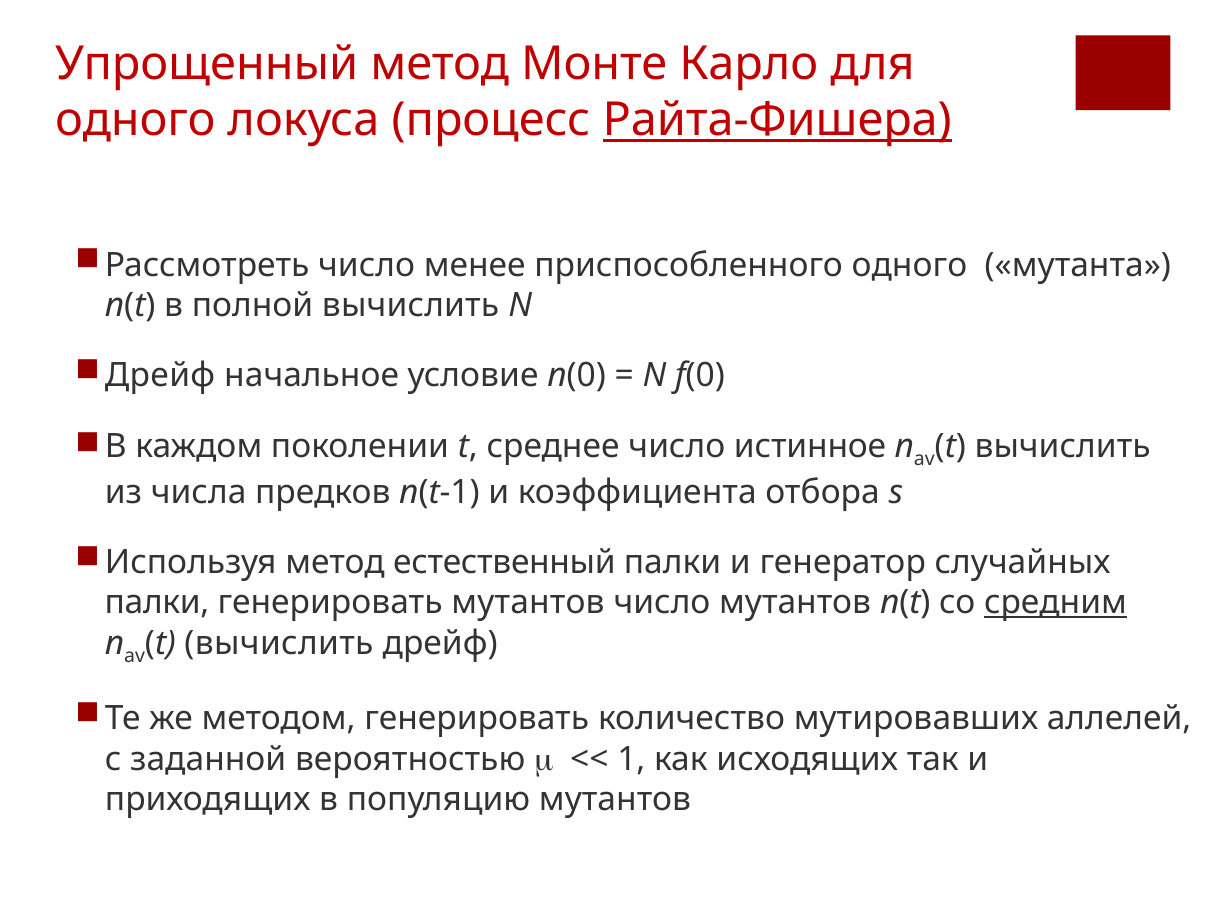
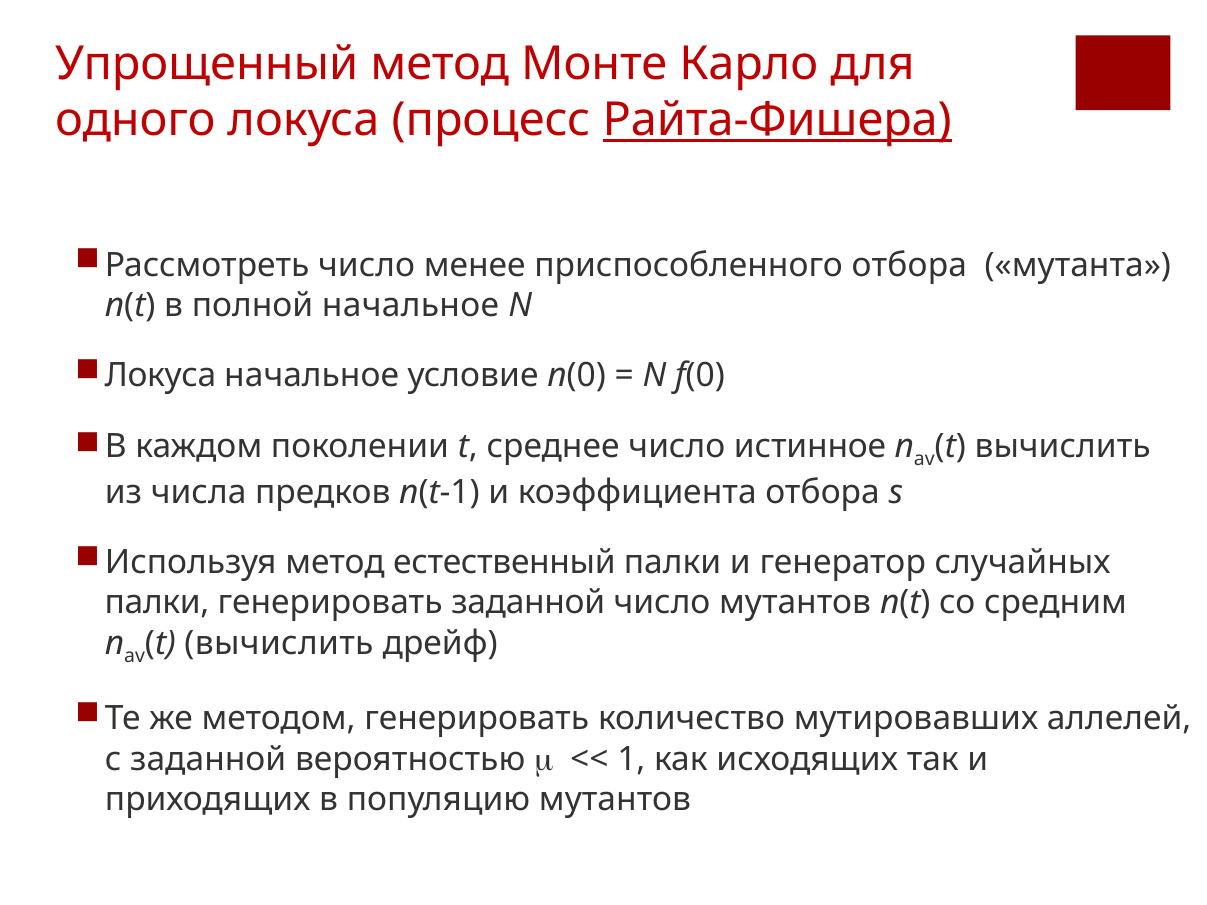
приспособленного одного: одного -> отбора (909, 265)
полной вычислить: вычислить -> начальное (411, 306)
Дрейф: Дрейф -> Локуса (160, 376)
генерировать мутантов: мутантов -> заданной (528, 603)
средним underline: present -> none (1055, 603)
